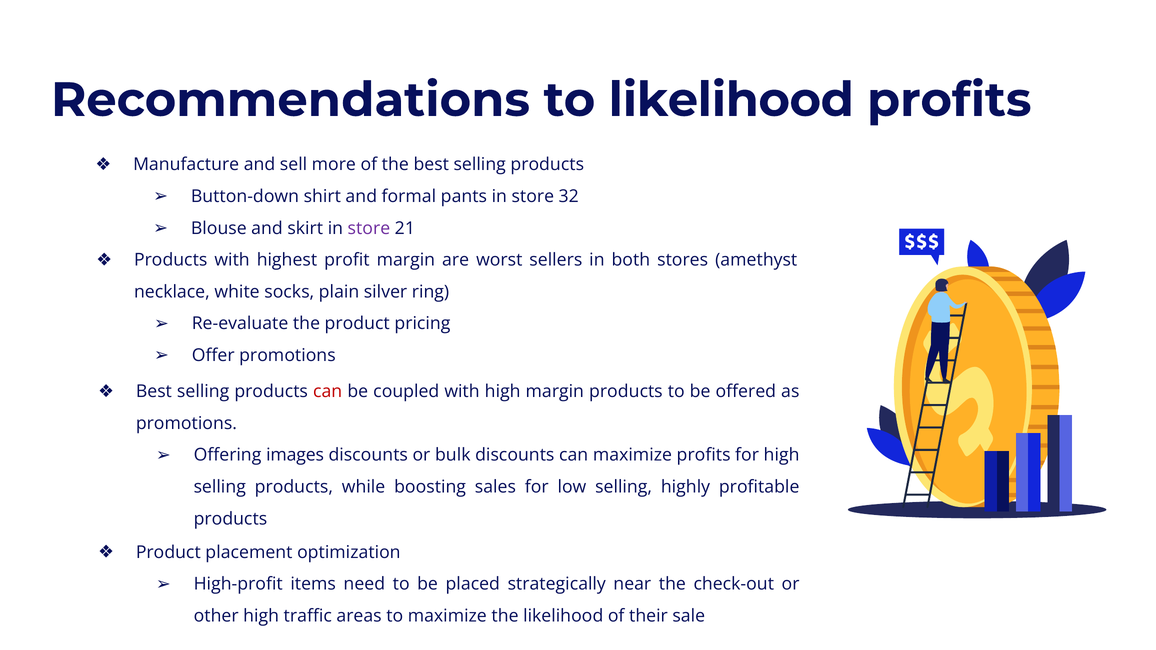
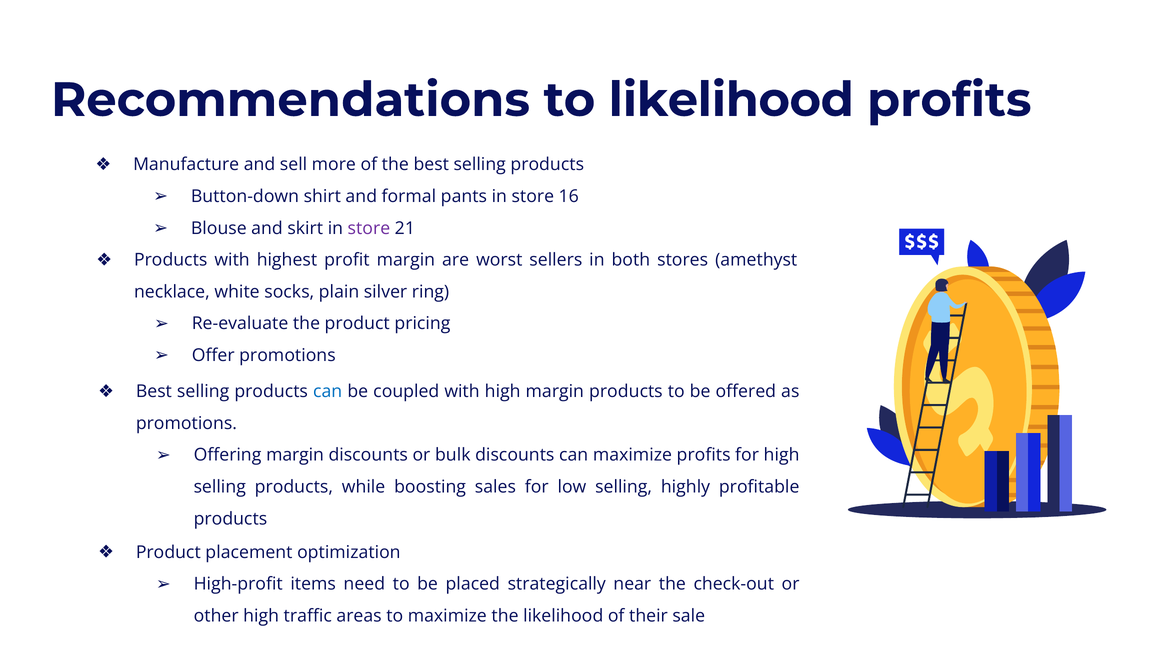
32: 32 -> 16 (569, 196)
can colour: red -> blue (328, 392)
Offering images: images -> margin (295, 455)
